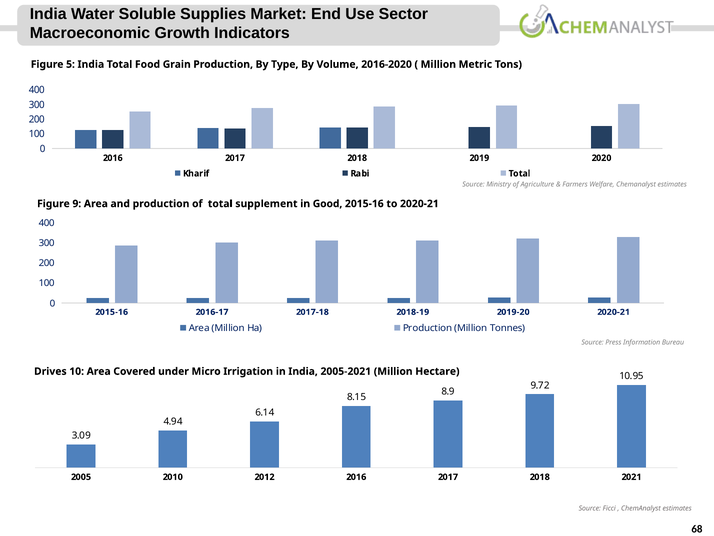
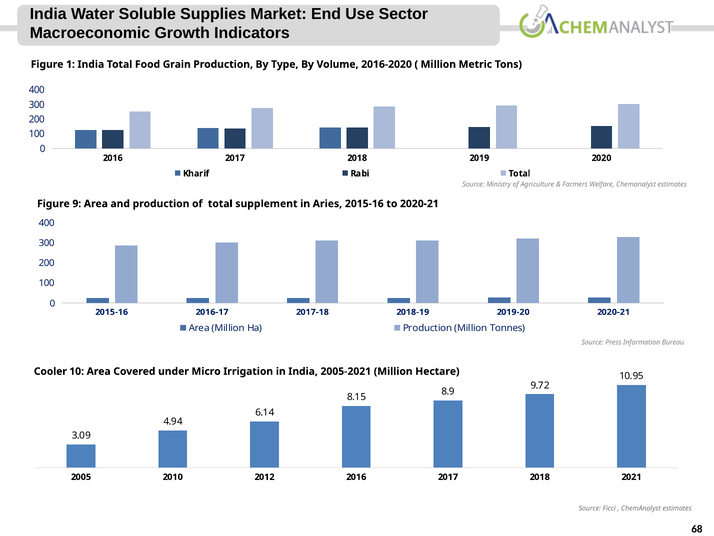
5: 5 -> 1 (70, 64)
Good: Good -> Aries (327, 204)
Drives: Drives -> Cooler (50, 371)
